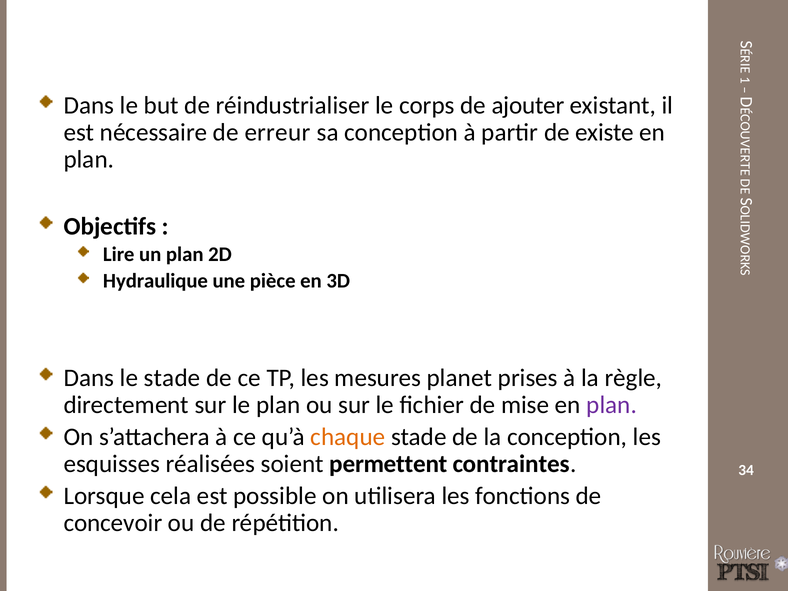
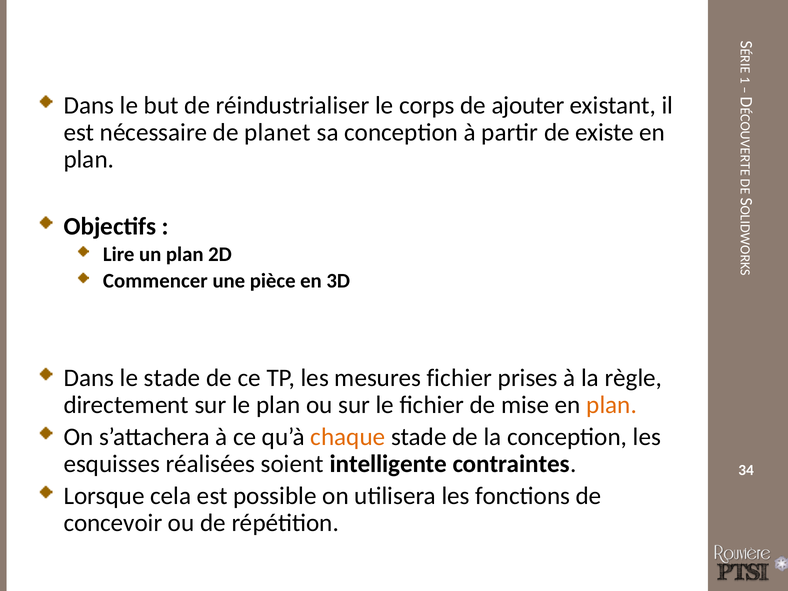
erreur: erreur -> planet (278, 132)
Hydraulique: Hydraulique -> Commencer (155, 281)
mesures planet: planet -> fichier (459, 378)
plan colour: purple -> orange (612, 405)
permettent: permettent -> intelligente (388, 464)
